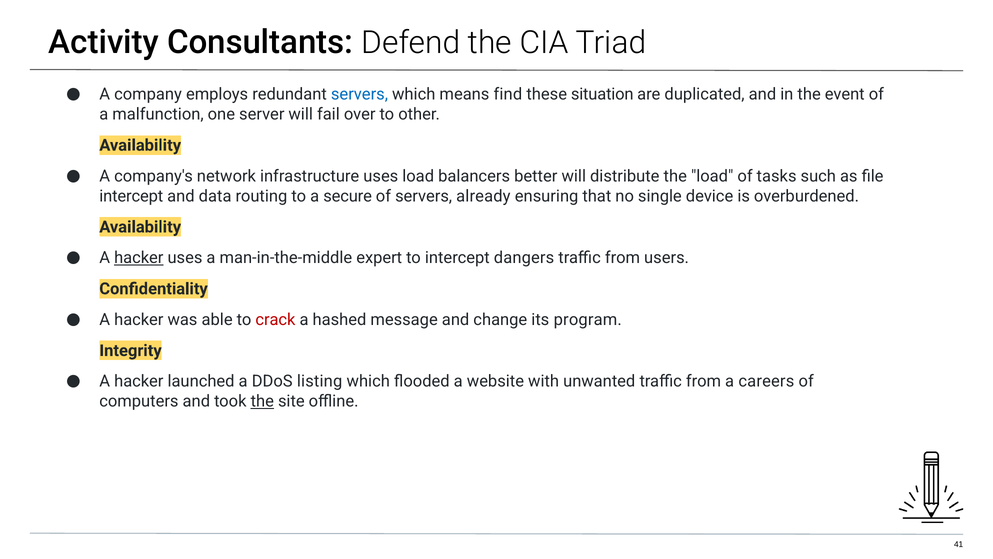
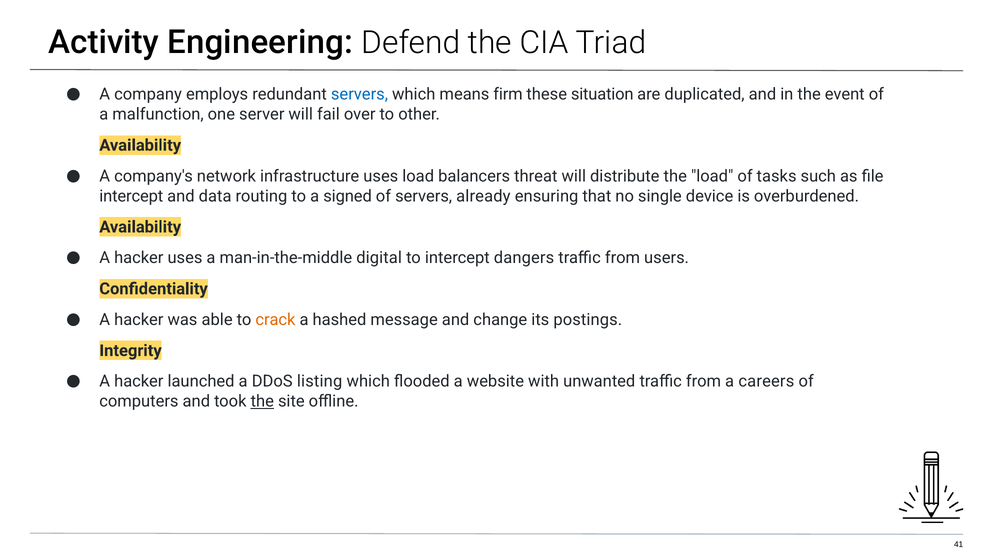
Consultants: Consultants -> Engineering (260, 42)
find: find -> firm (508, 94)
better: better -> threat (536, 176)
secure: secure -> signed (348, 196)
hacker underline: present -> none (139, 258)
expert: expert -> digital (379, 258)
crack colour: red -> orange (275, 319)
program: program -> postings (588, 319)
